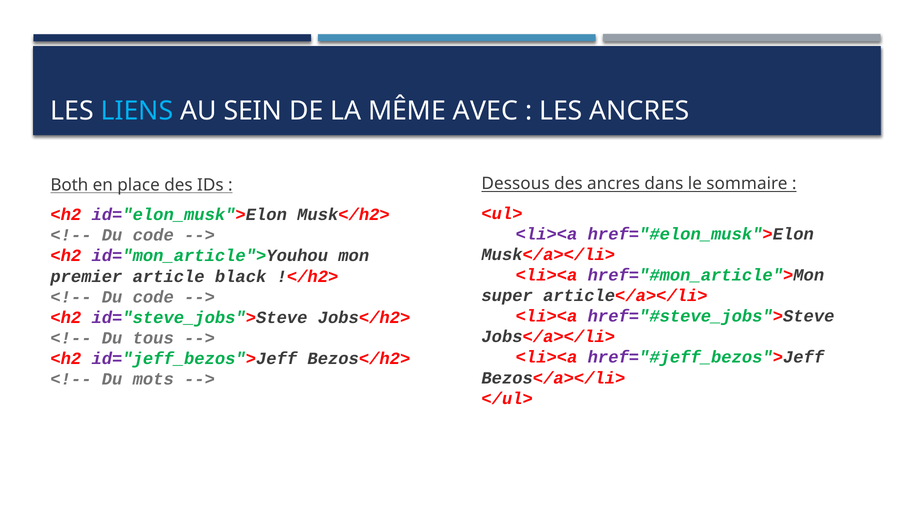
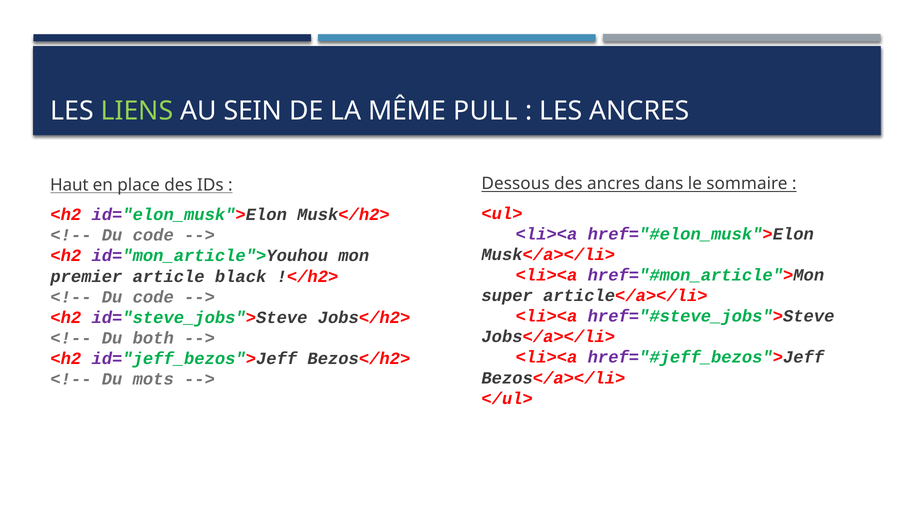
LIENS colour: light blue -> light green (137, 111)
AVEC: AVEC -> PULL (485, 111)
Both: Both -> Haut (69, 185)
tous: tous -> both (153, 338)
